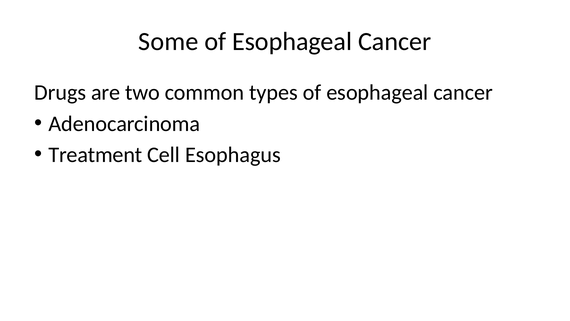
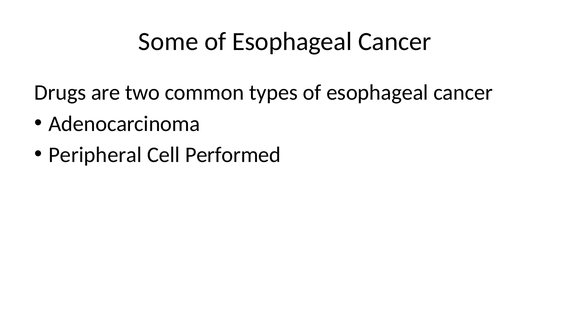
Treatment: Treatment -> Peripheral (95, 155)
Esophagus: Esophagus -> Performed (233, 155)
